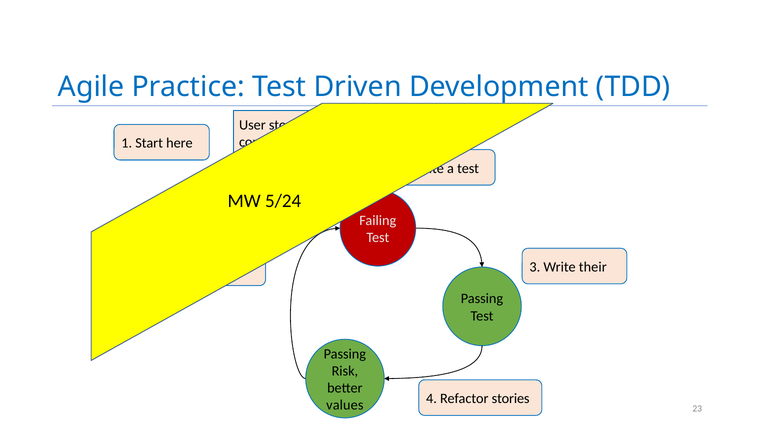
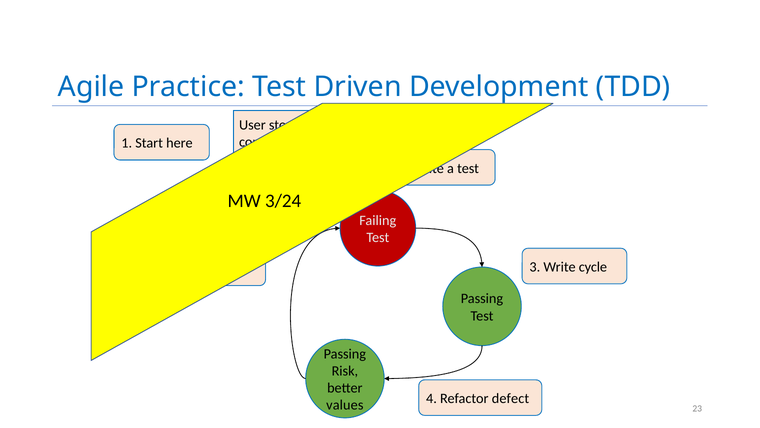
5/24: 5/24 -> 3/24 (283, 201)
their: their -> cycle (593, 267)
stories: stories -> defect (510, 398)
